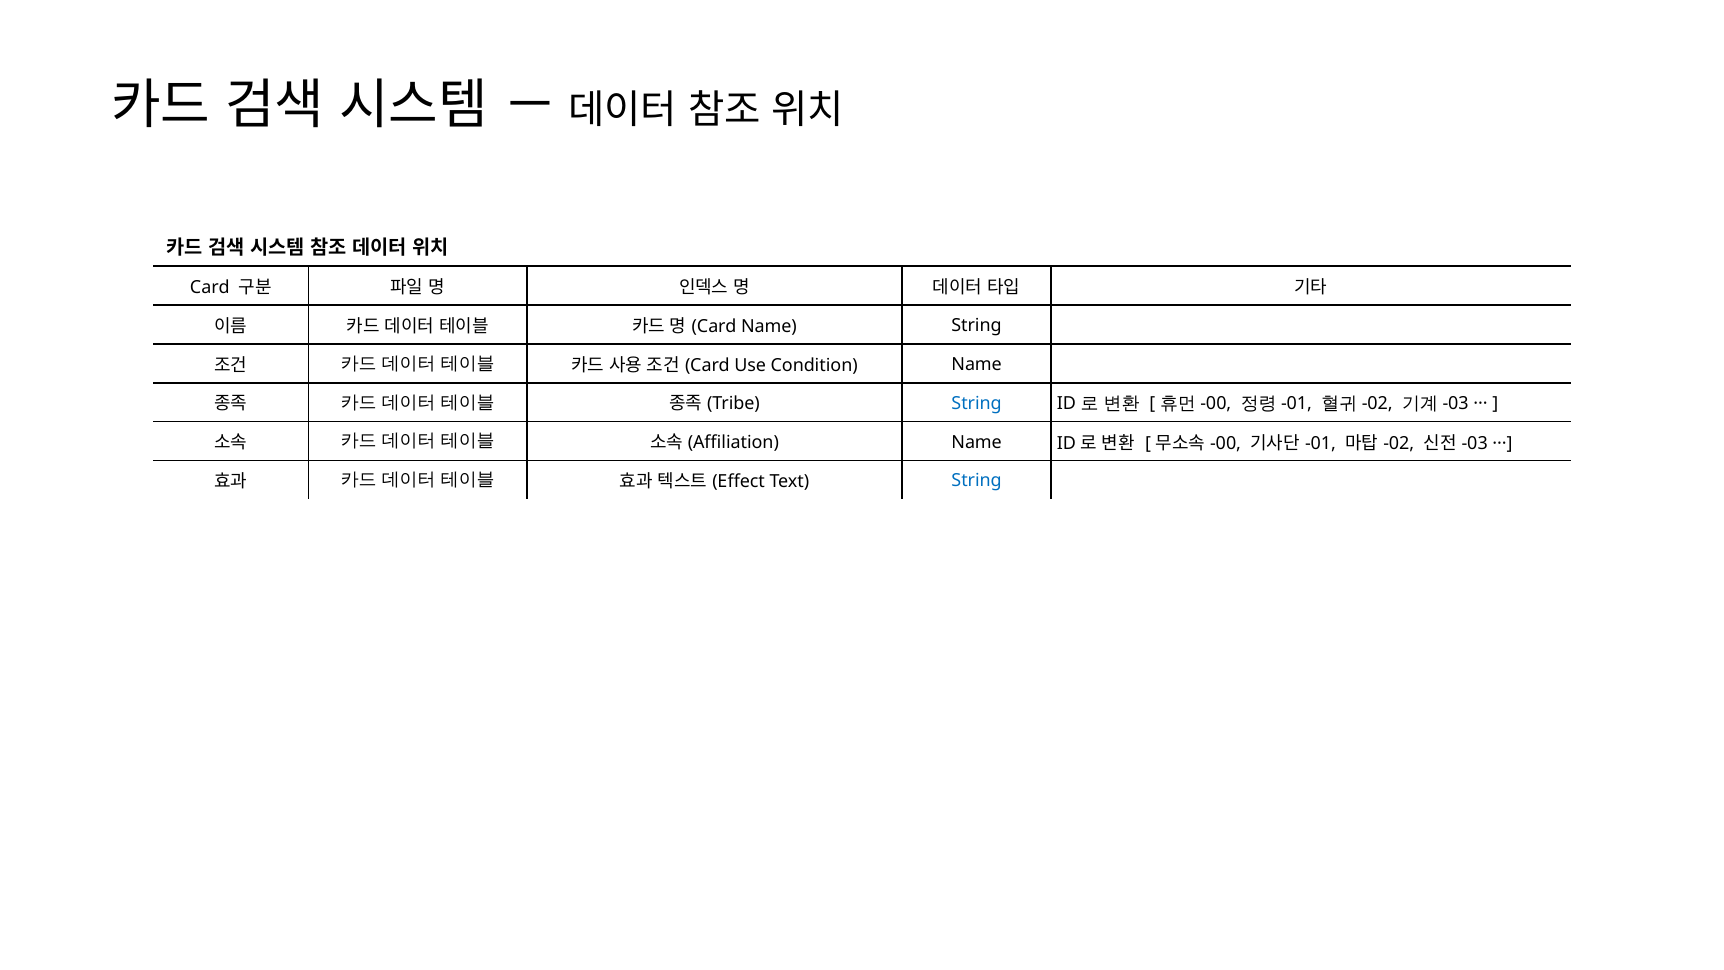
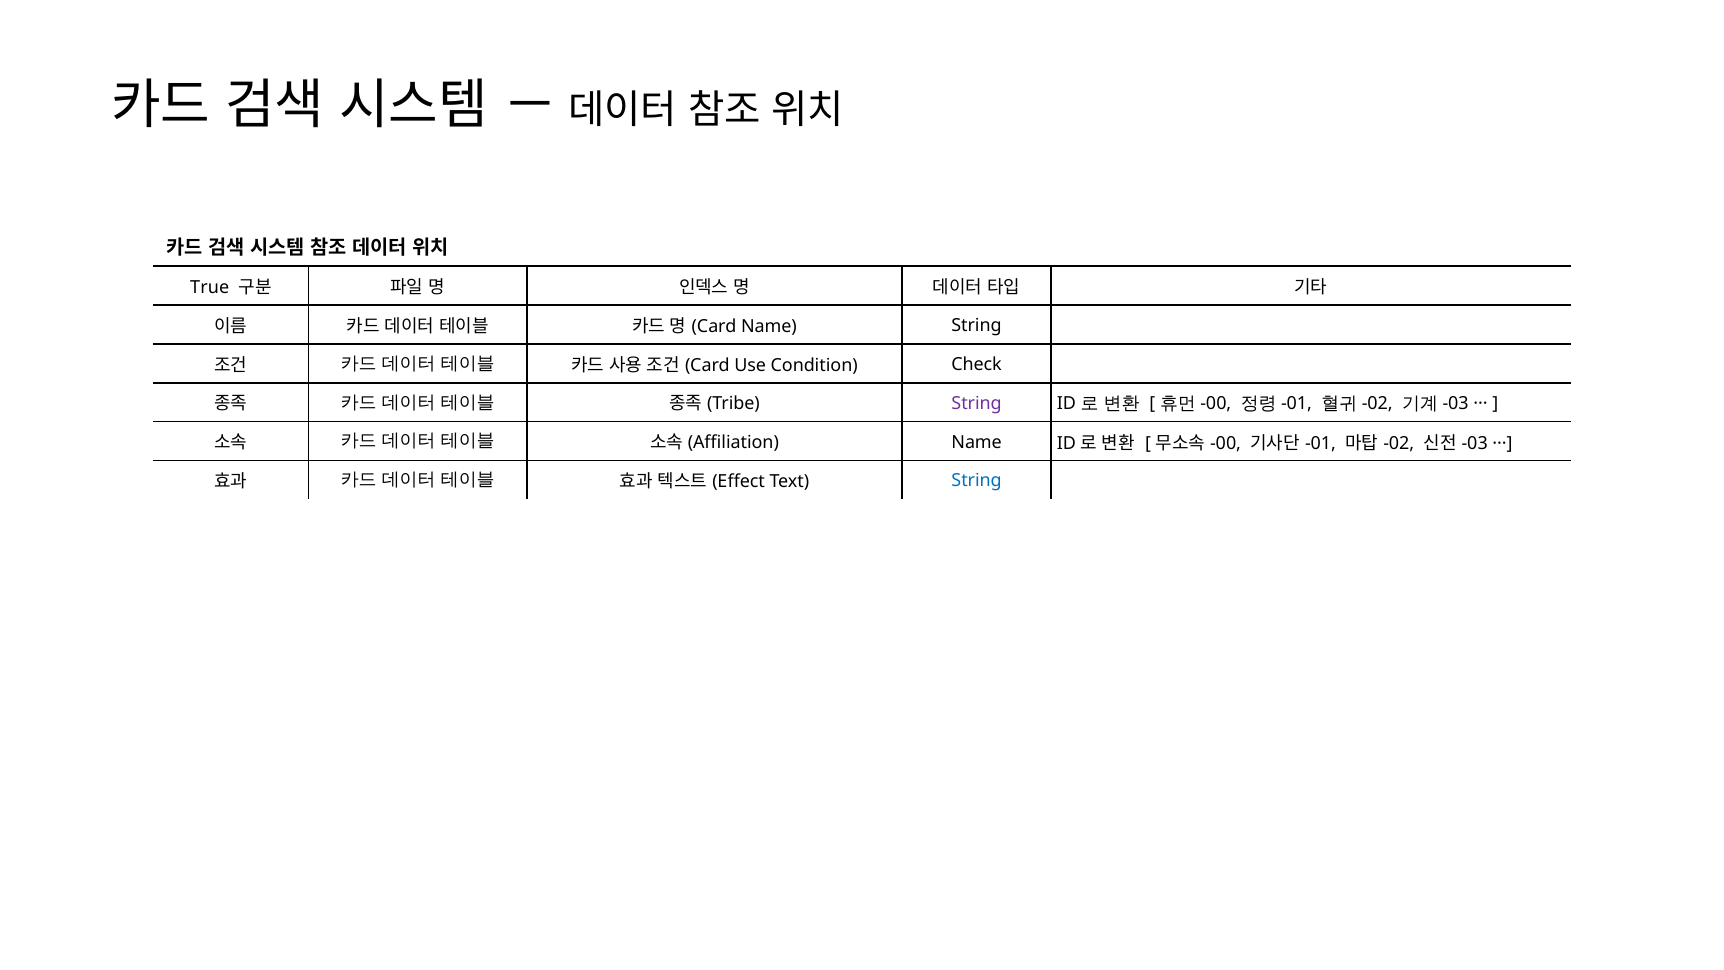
Card: Card -> True (210, 287)
Condition Name: Name -> Check (977, 364)
String colour: blue -> purple (977, 403)
